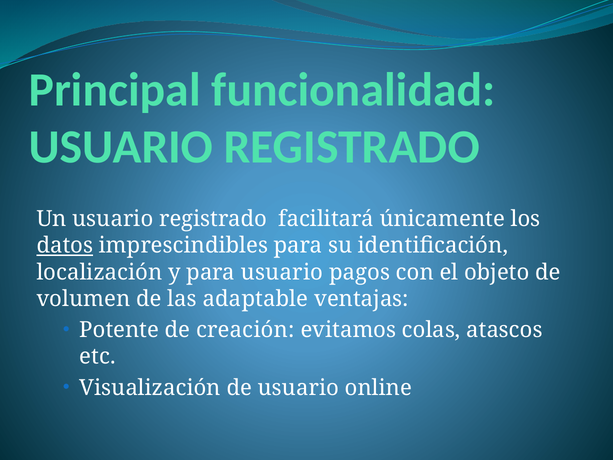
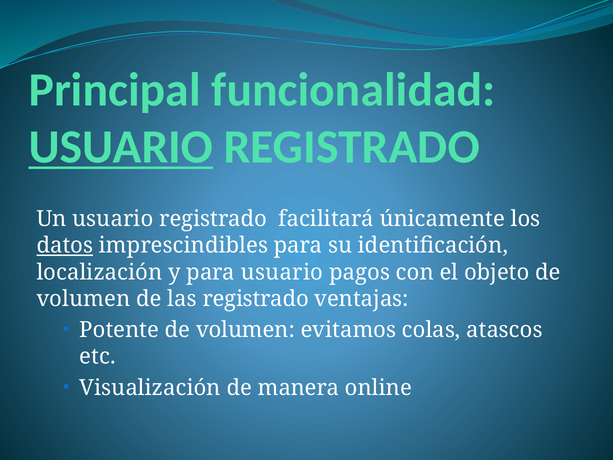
USUARIO underline: none -> present (121, 147)
las adaptable: adaptable -> registrado (256, 299)
creación: creación -> volumen (245, 330)
de usuario: usuario -> manera (299, 388)
